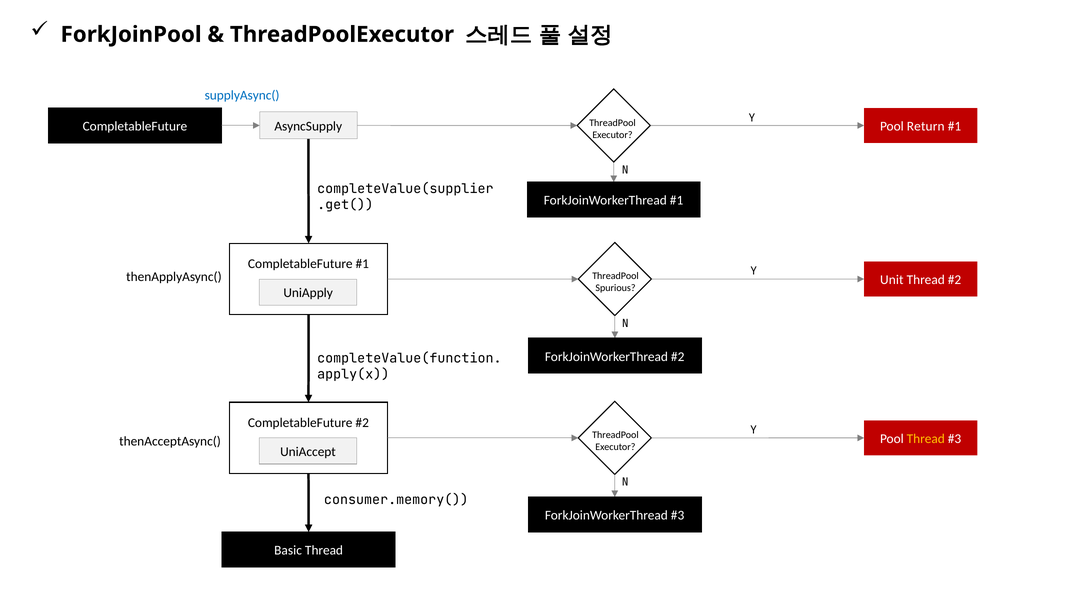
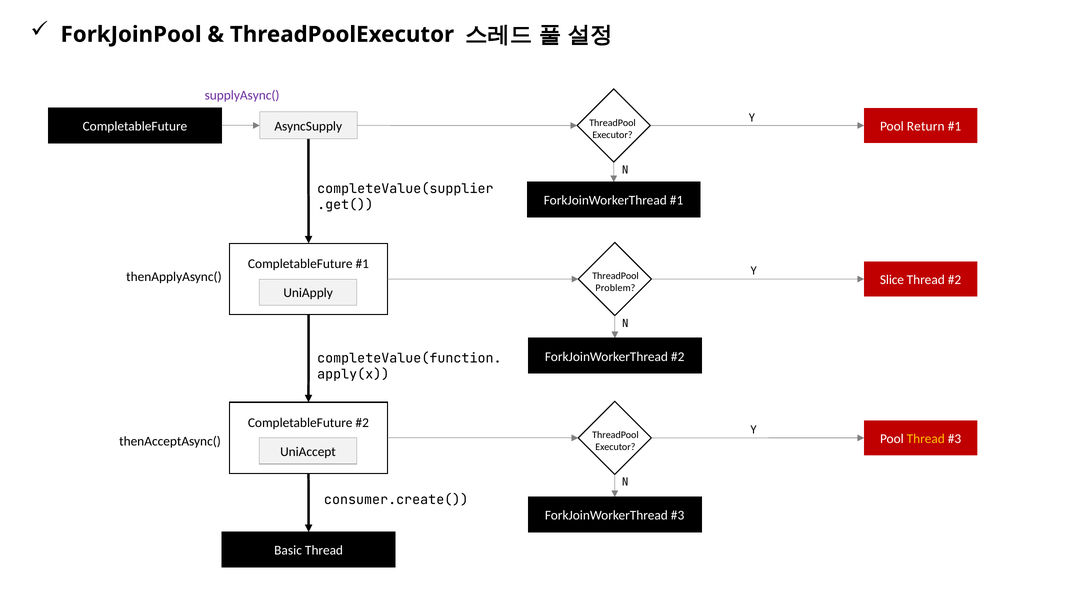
supplyAsync( colour: blue -> purple (242, 95)
Unit: Unit -> Slice (892, 280)
Spurious: Spurious -> Problem (615, 288)
consumer.memory(: consumer.memory( -> consumer.create( (396, 500)
